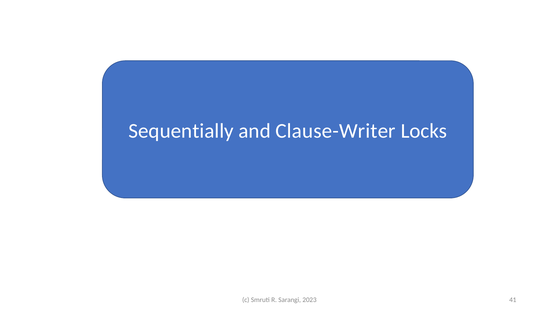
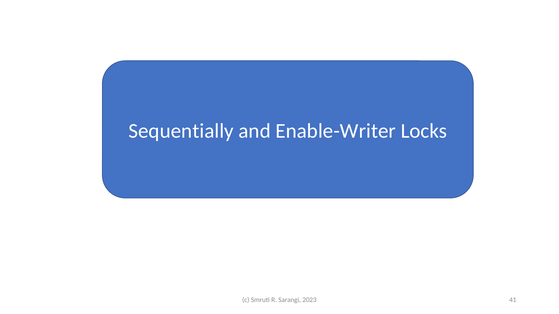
Clause-Writer: Clause-Writer -> Enable-Writer (336, 131)
